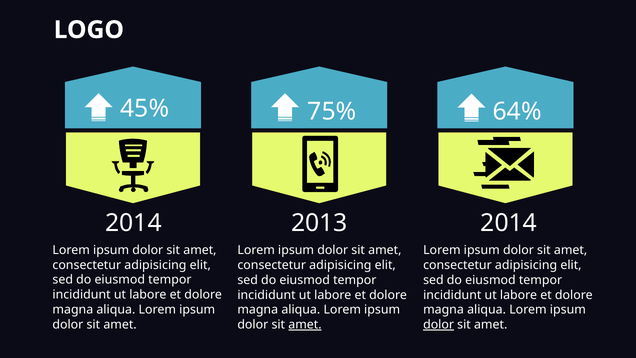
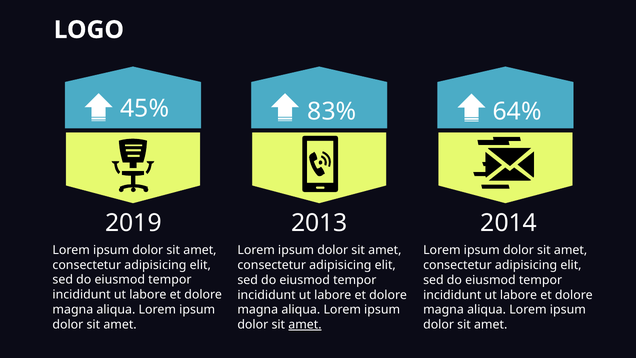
75%: 75% -> 83% (332, 112)
2014: 2014 -> 2019 (133, 223)
dolor underline: present -> none (439, 324)
